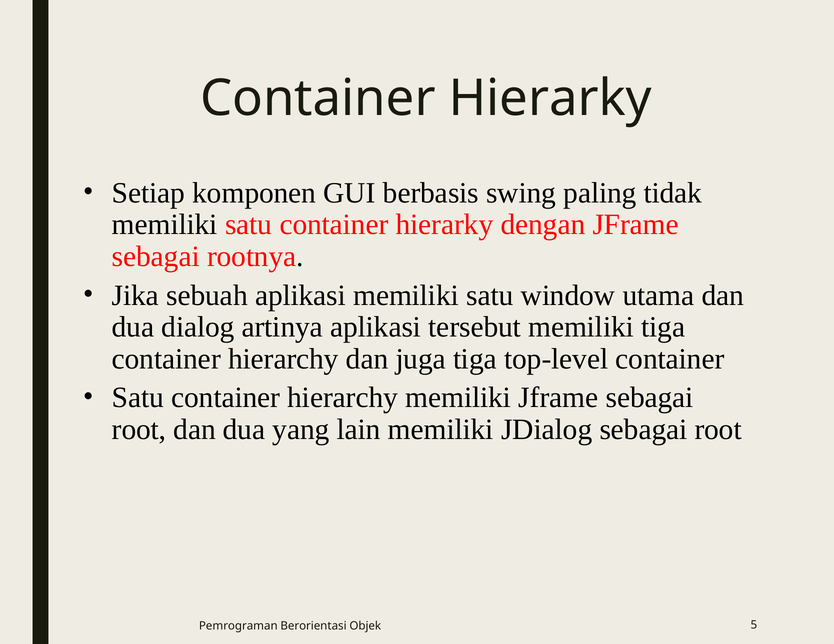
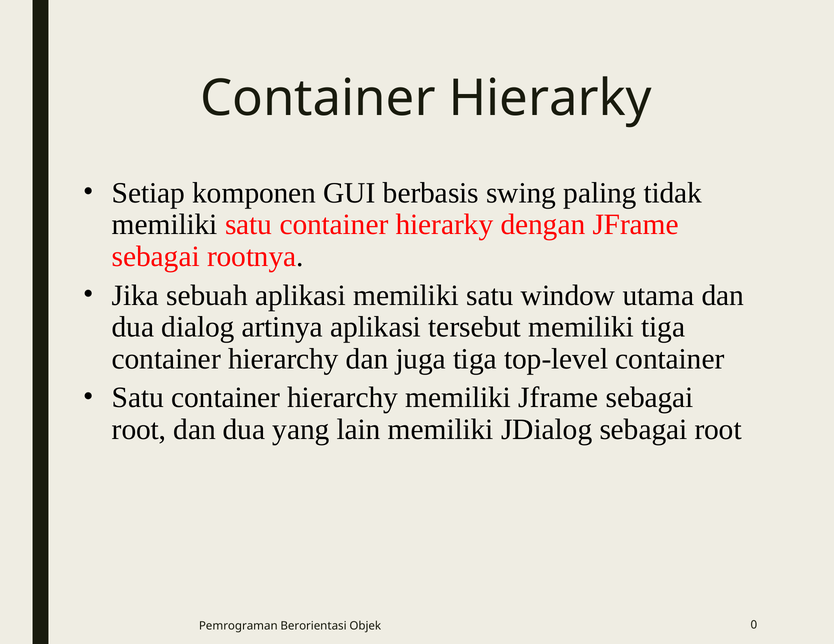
5: 5 -> 0 (754, 625)
